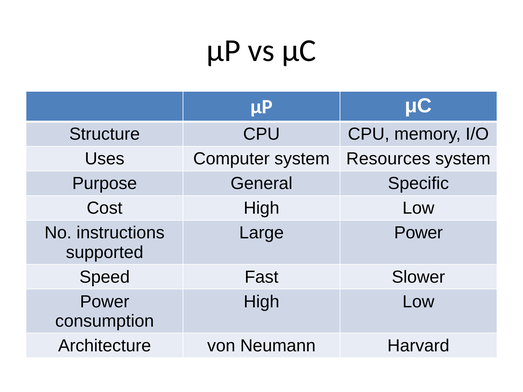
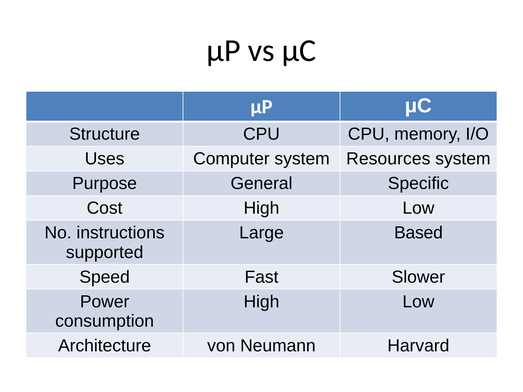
Large Power: Power -> Based (418, 233)
